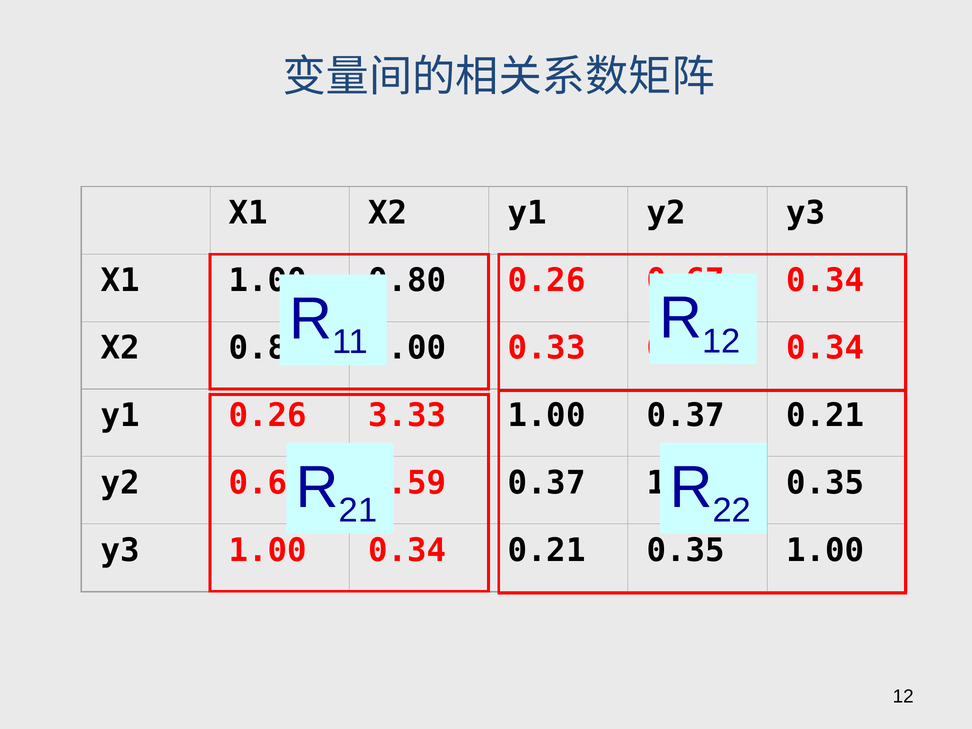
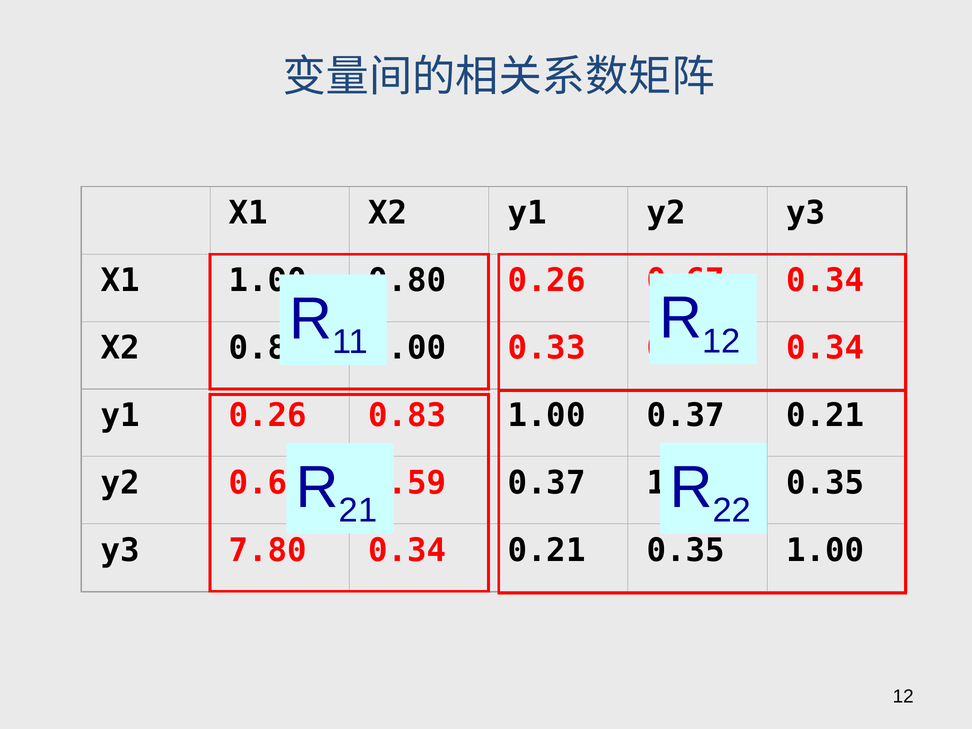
3.33: 3.33 -> 0.83 (407, 416)
y3 1.00: 1.00 -> 7.80 (268, 550)
